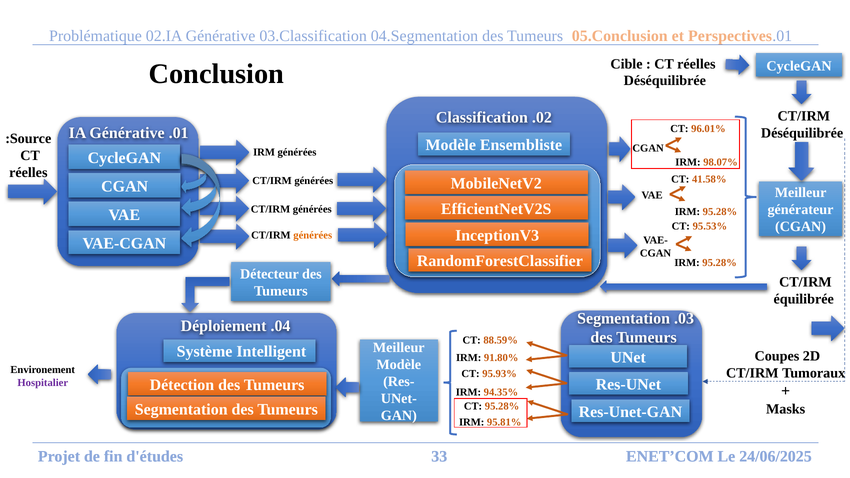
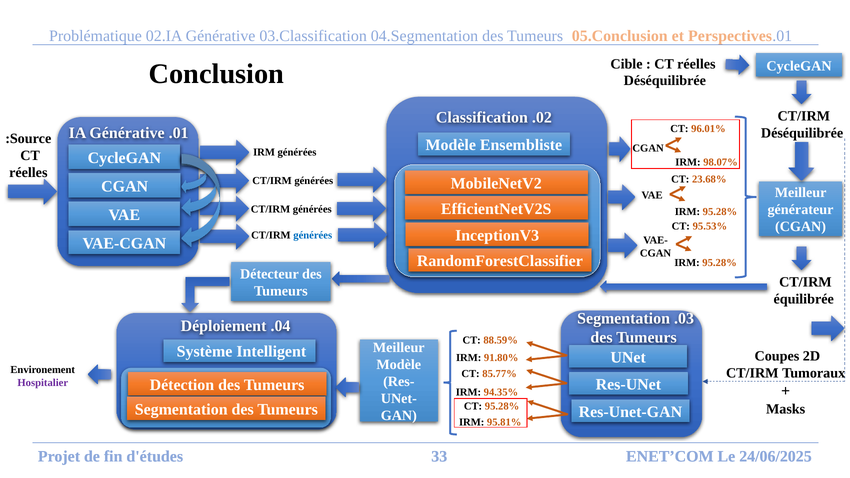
41.58%: 41.58% -> 23.68% (709, 179)
générées colour: orange -> blue (313, 235)
95.93%: 95.93% -> 85.77% (500, 374)
